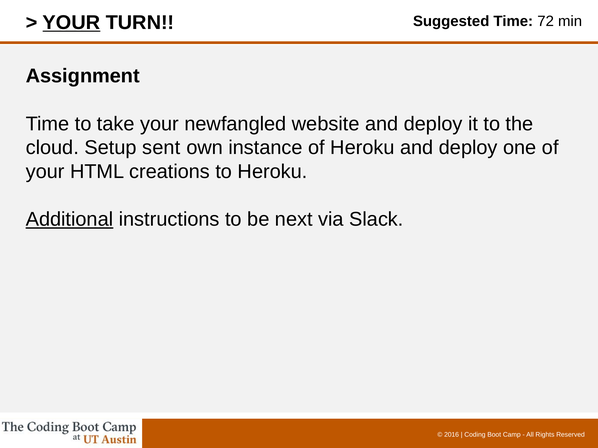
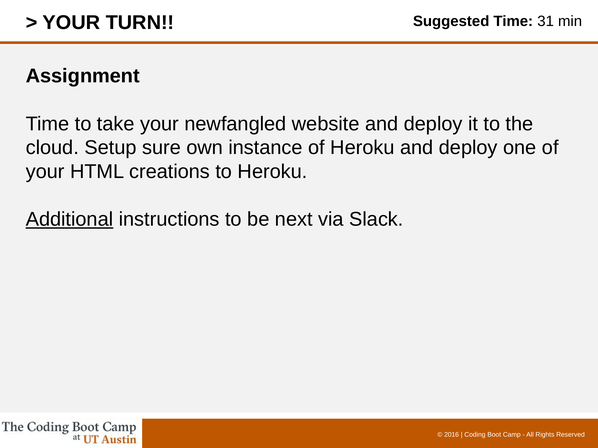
YOUR underline: present -> none (71, 23)
72: 72 -> 31 (546, 21)
sent: sent -> sure (161, 148)
